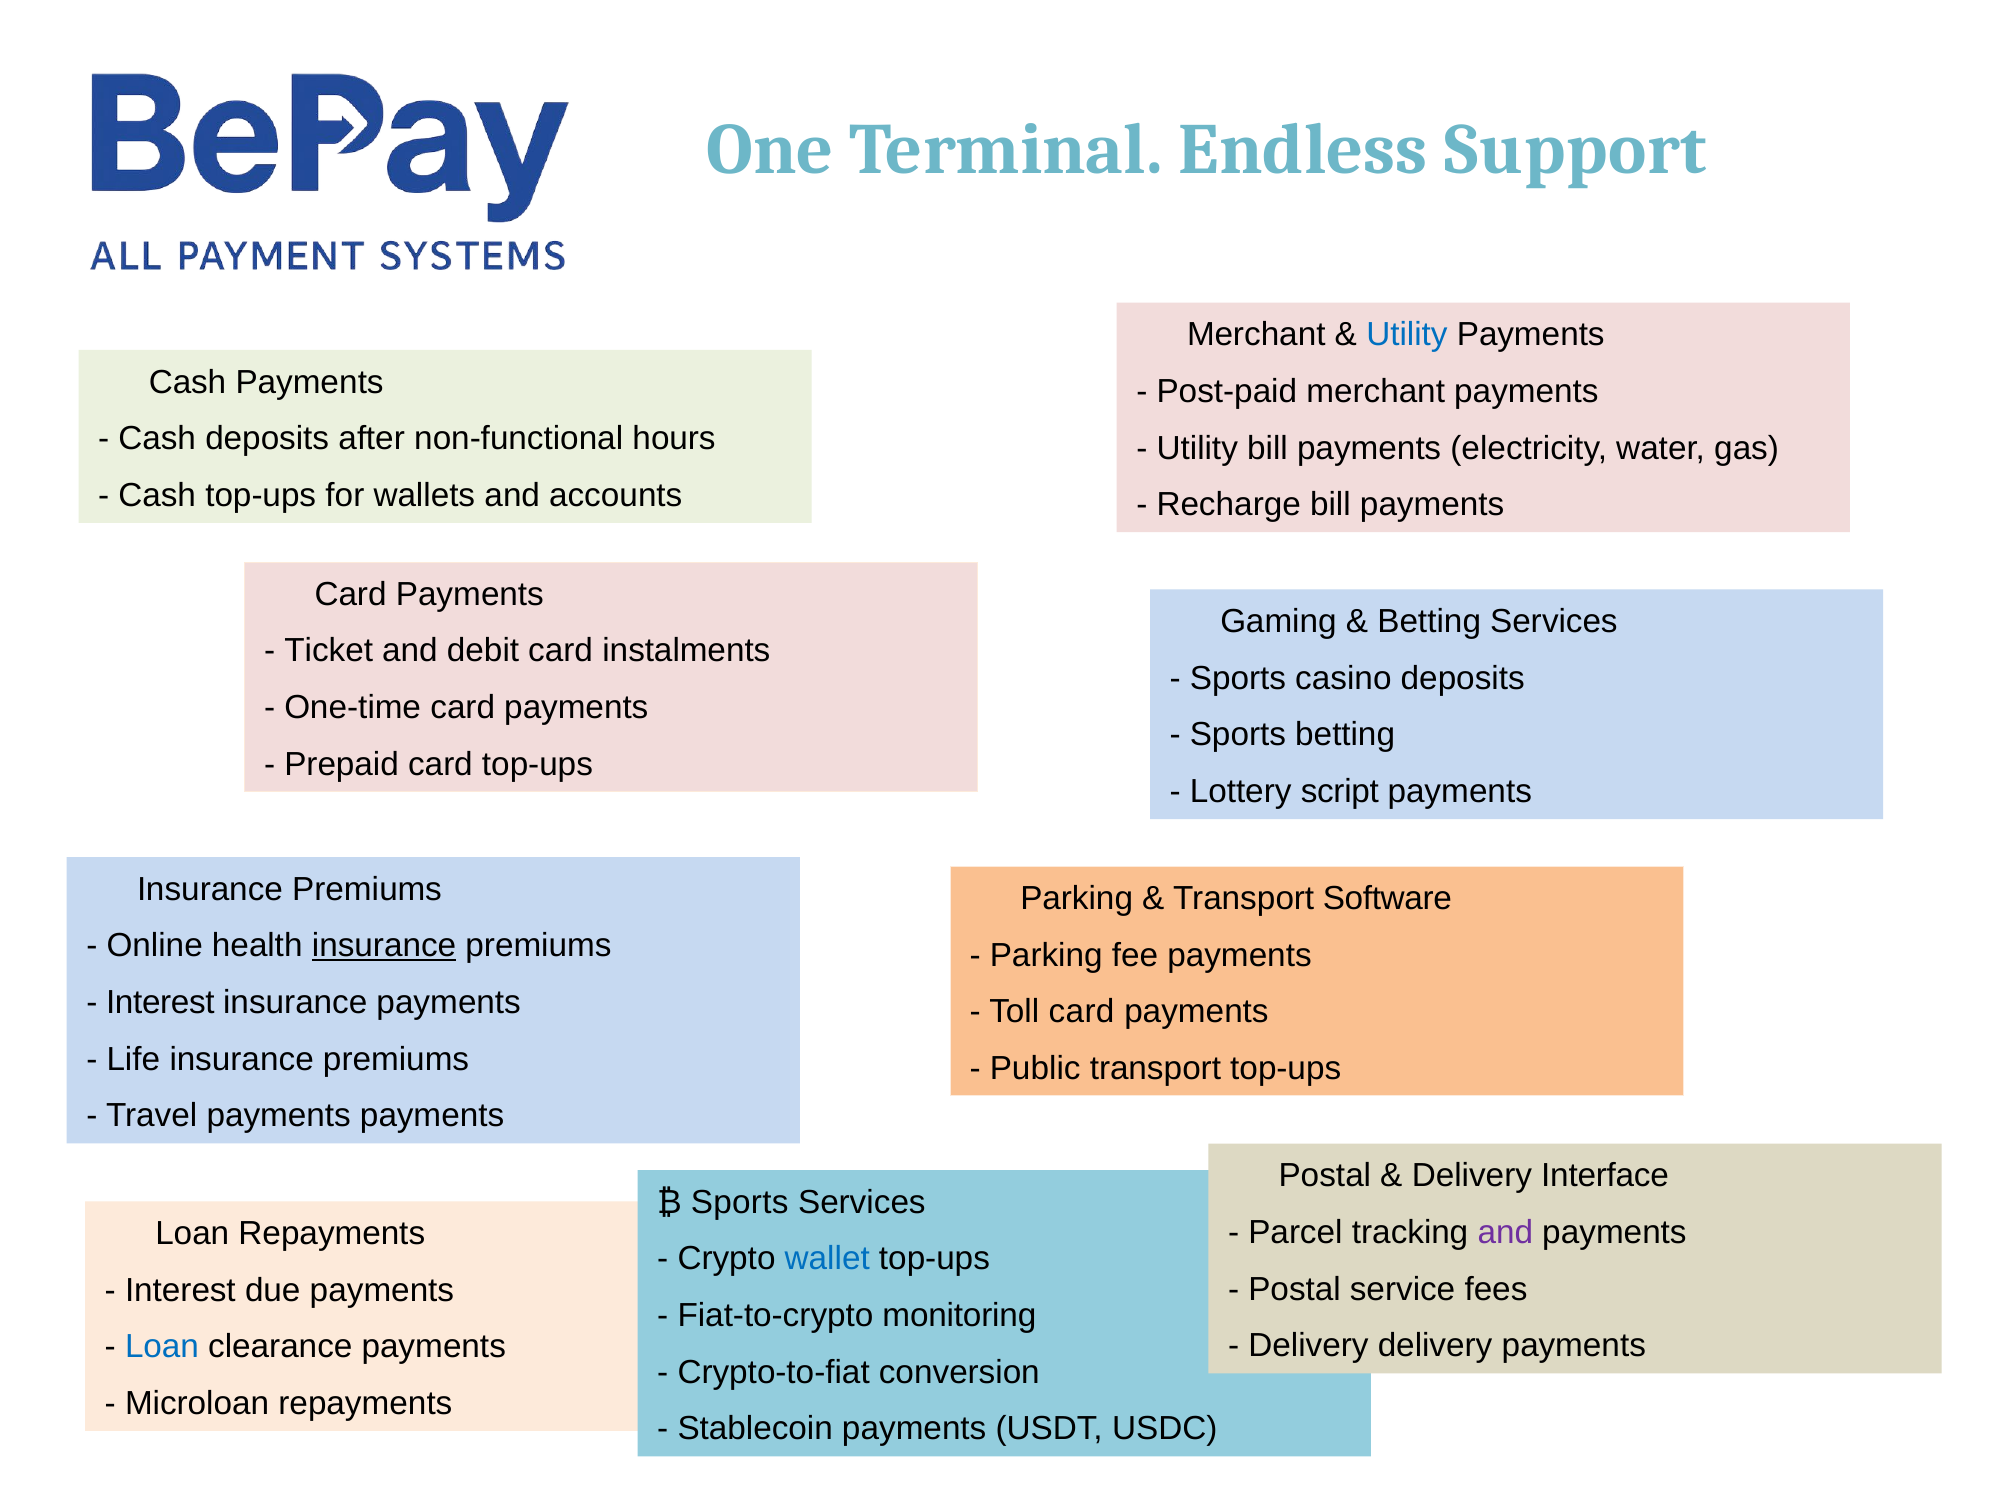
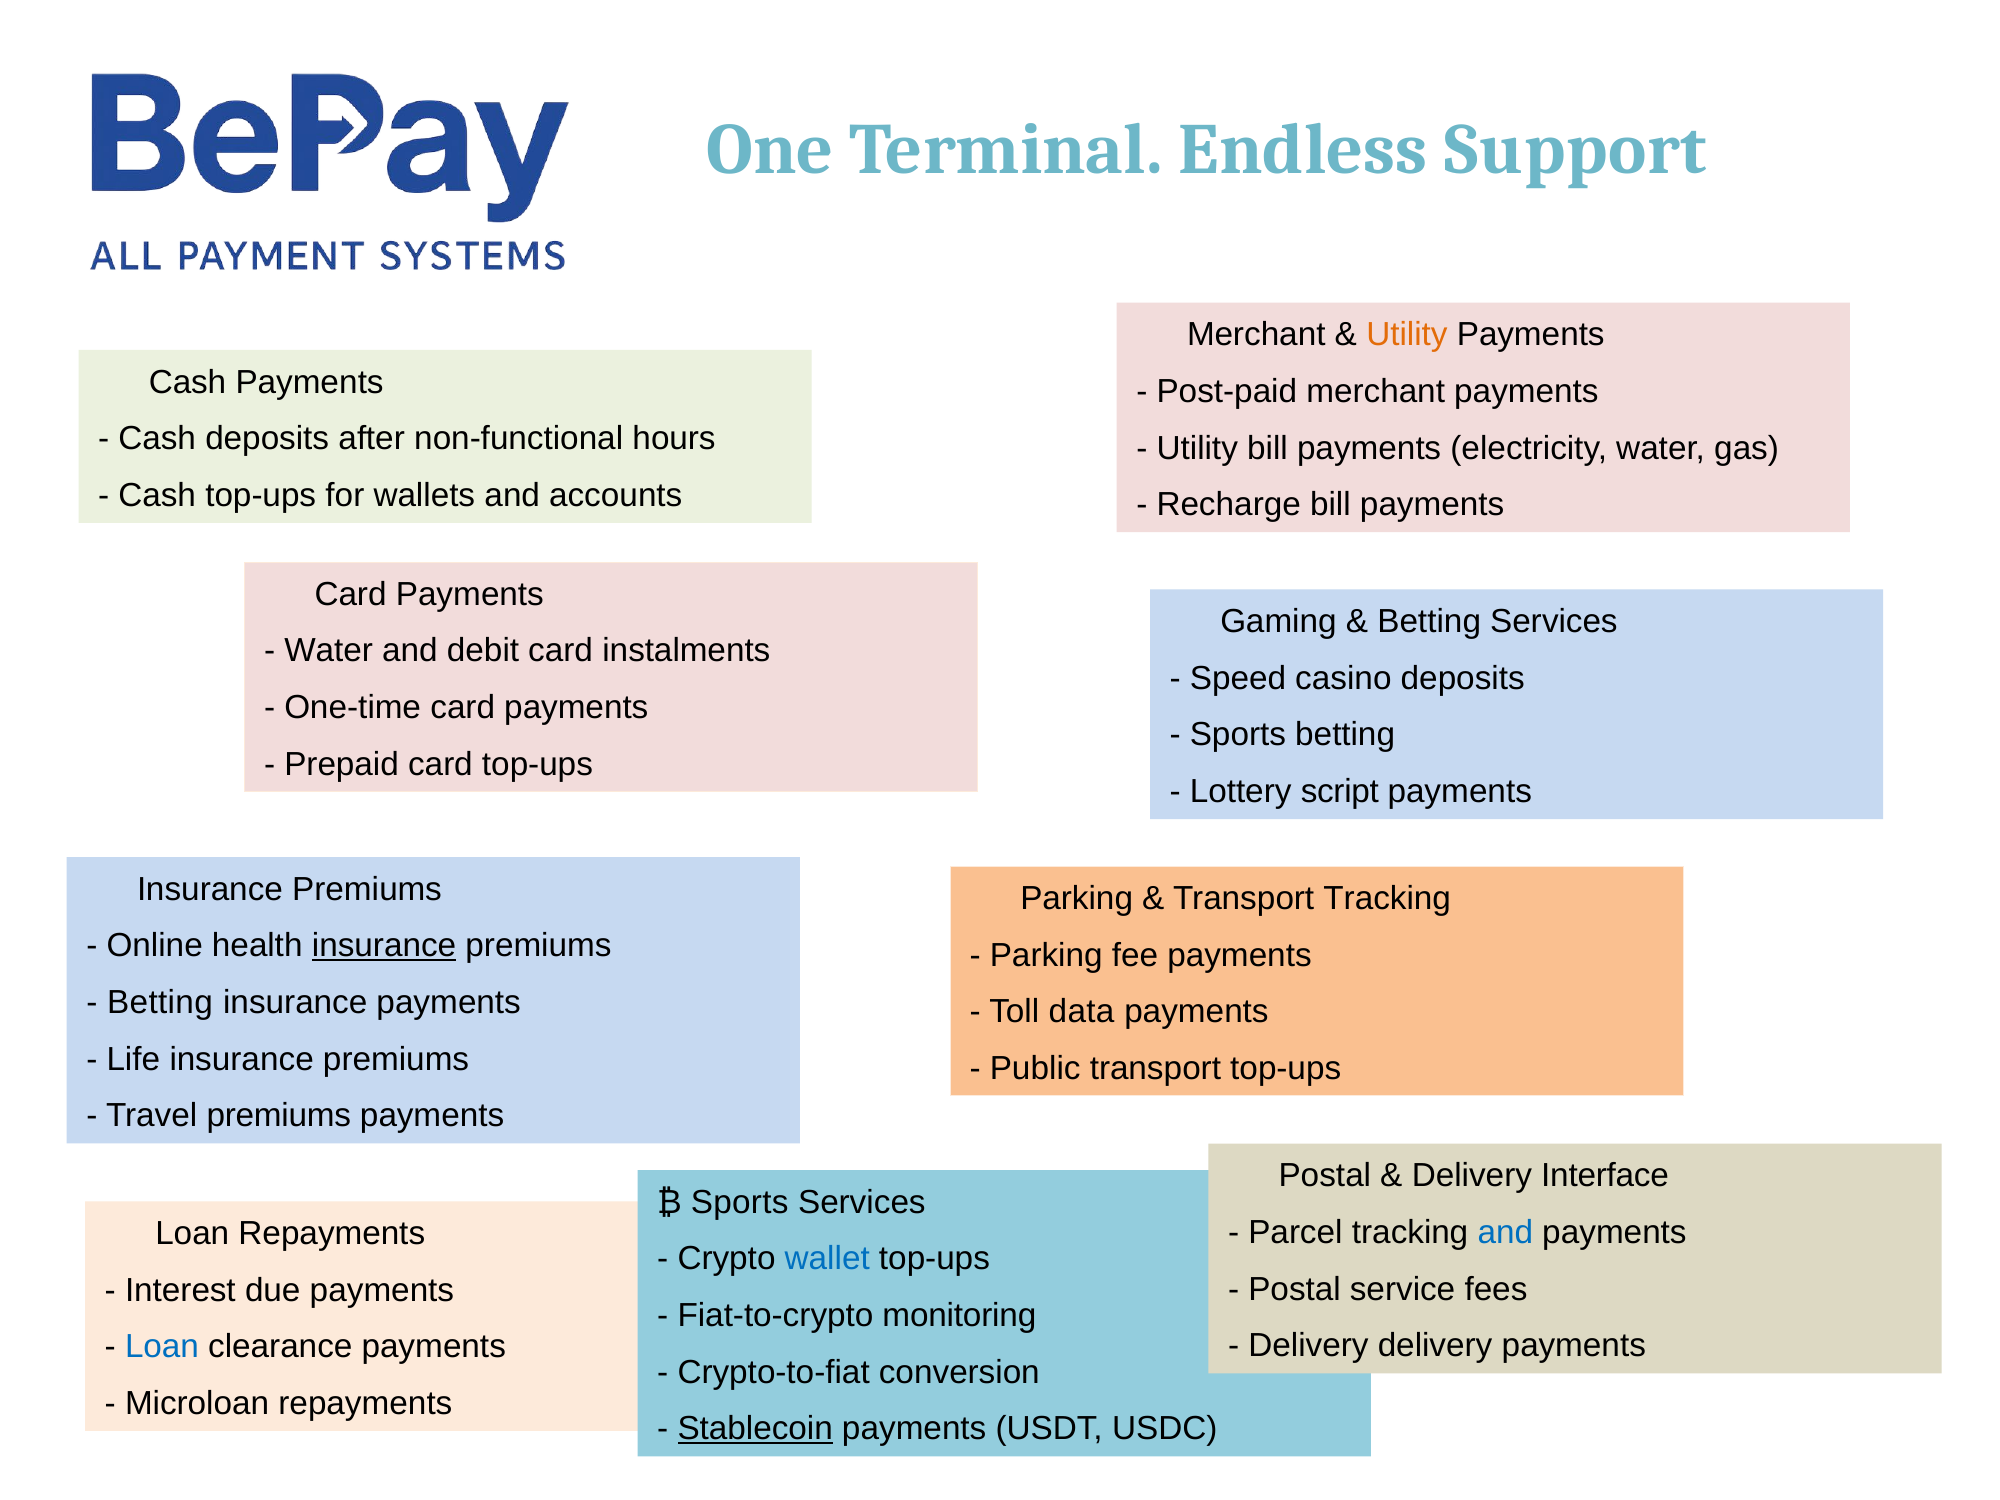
Utility colour: blue -> orange (1407, 335)
Ticket: Ticket -> Water (329, 651)
Sports: Sports -> Speed (1238, 678)
Transport Software: Software -> Tracking (1387, 898)
Interest: Interest -> Betting (160, 1003)
Toll card: card -> data (1082, 1012)
Travel payments: payments -> premiums (279, 1116)
and colour: purple -> blue (1505, 1233)
Stablecoin underline: none -> present (755, 1429)
